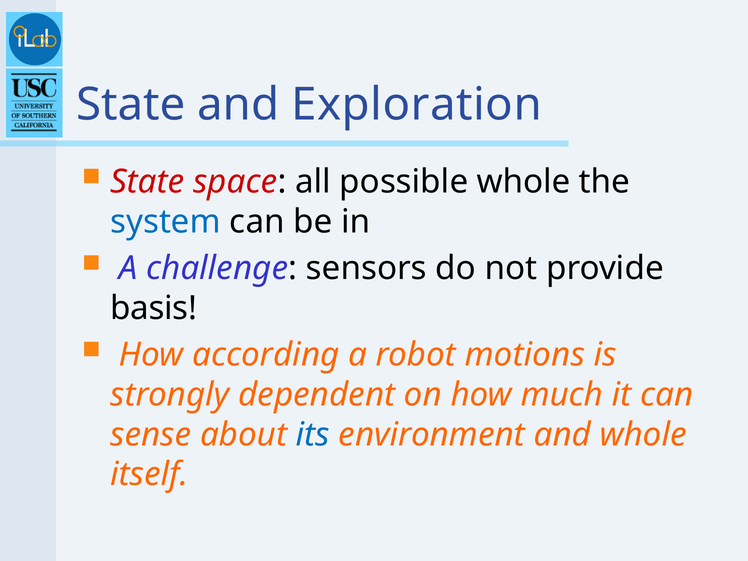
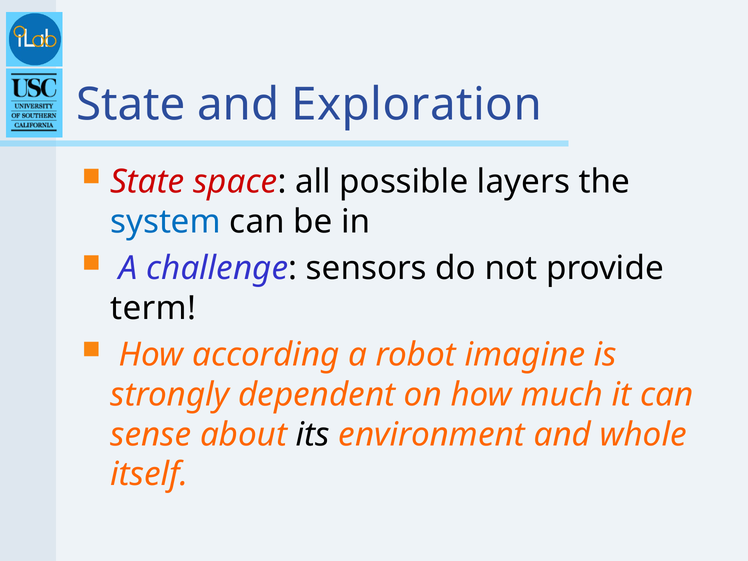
possible whole: whole -> layers (524, 182)
basis: basis -> term (153, 308)
motions: motions -> imagine (525, 355)
its colour: blue -> black (313, 435)
